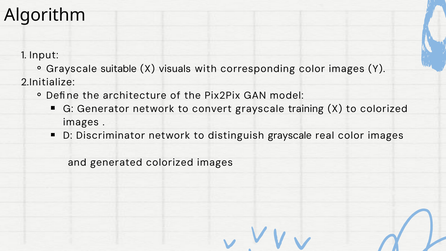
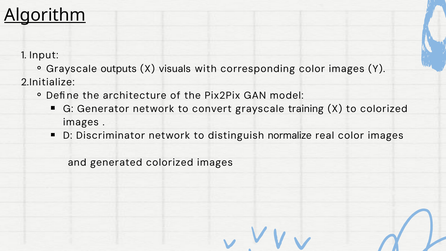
Algorithm underline: none -> present (45, 15)
suitable: suitable -> outputs (119, 69)
distinguish grayscale: grayscale -> normalize (290, 136)
